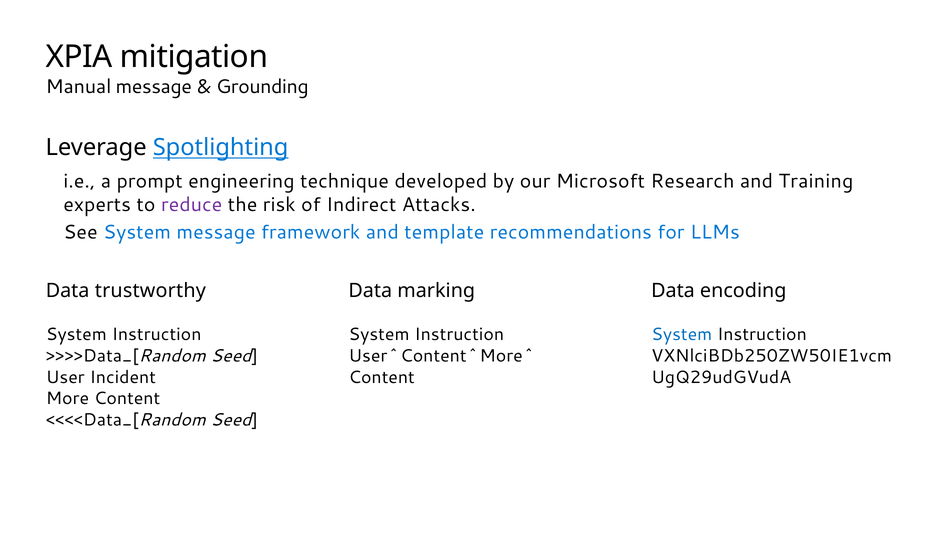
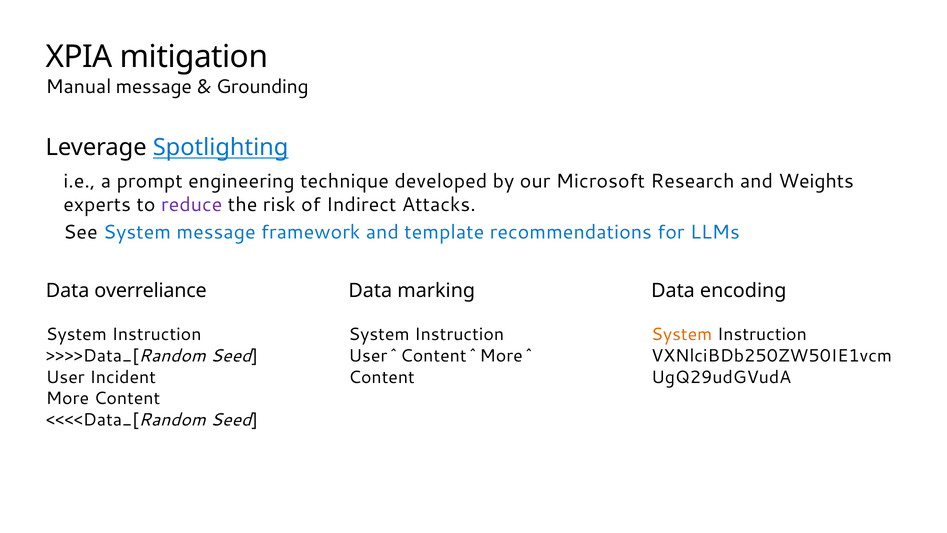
Training: Training -> Weights (816, 181)
trustworthy: trustworthy -> overreliance (151, 291)
System colour: blue -> orange (682, 334)
